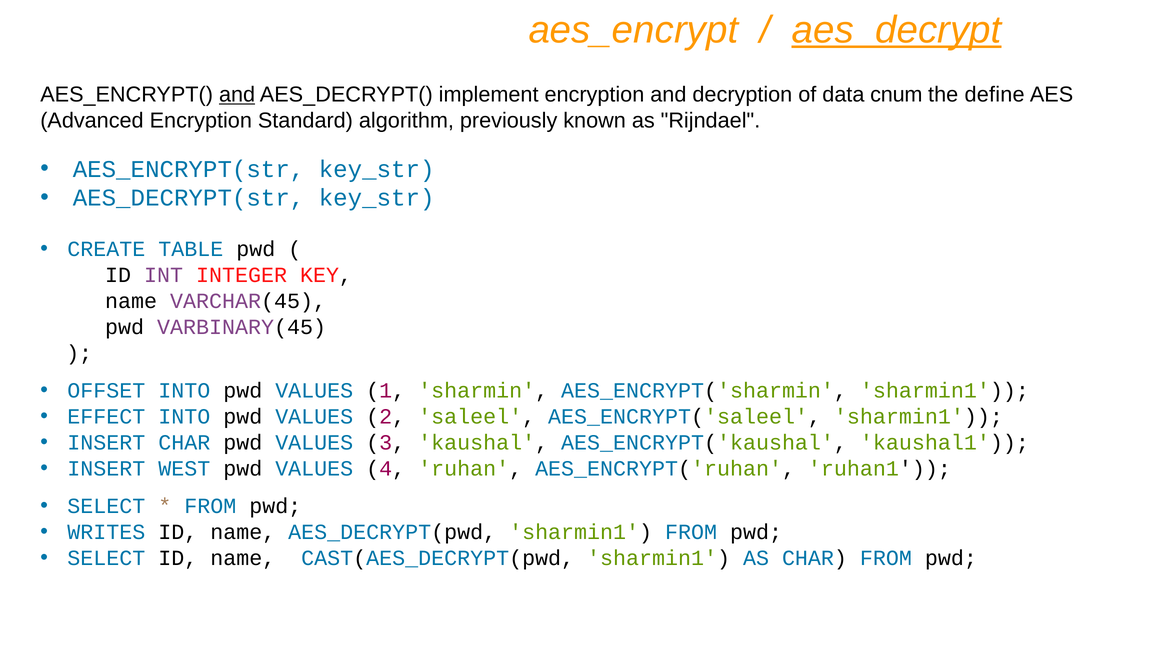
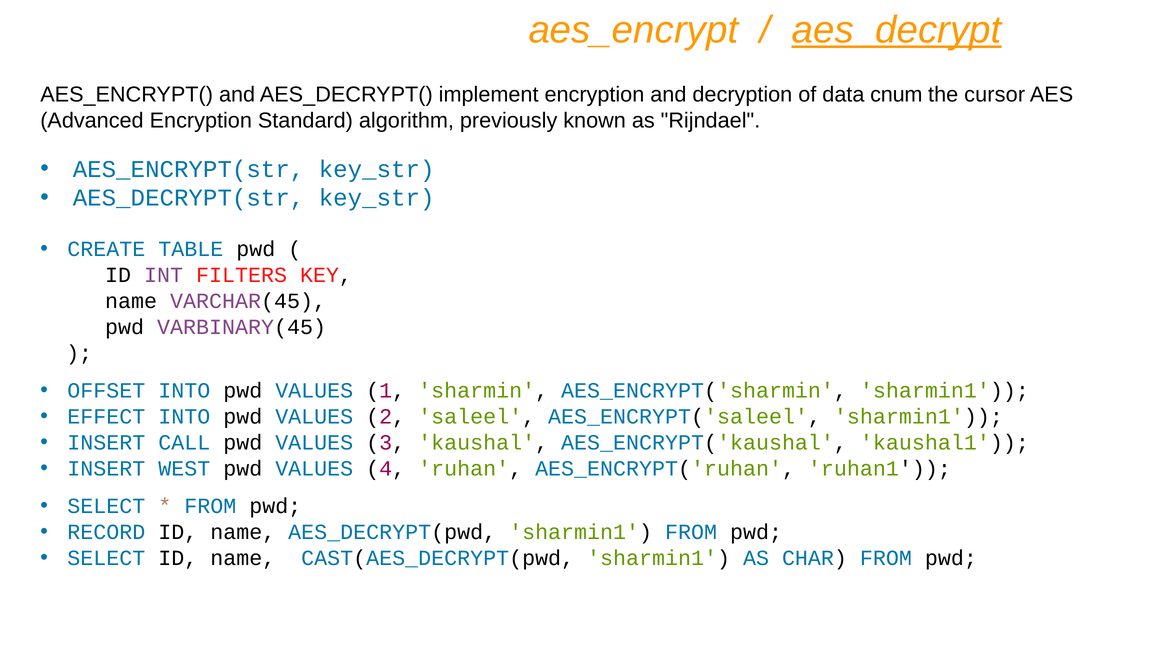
and underline: present -> none (237, 95)
define: define -> cursor (995, 95)
INTEGER: INTEGER -> FILTERS (242, 275)
INSERT CHAR: CHAR -> CALL (184, 442)
WRITES: WRITES -> RECORD (106, 532)
